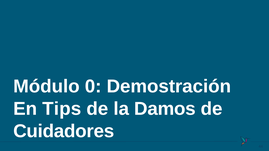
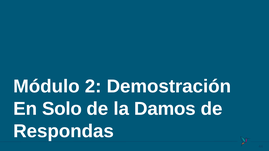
0: 0 -> 2 (93, 87)
Tips: Tips -> Solo (62, 109)
Cuidadores: Cuidadores -> Respondas (64, 131)
